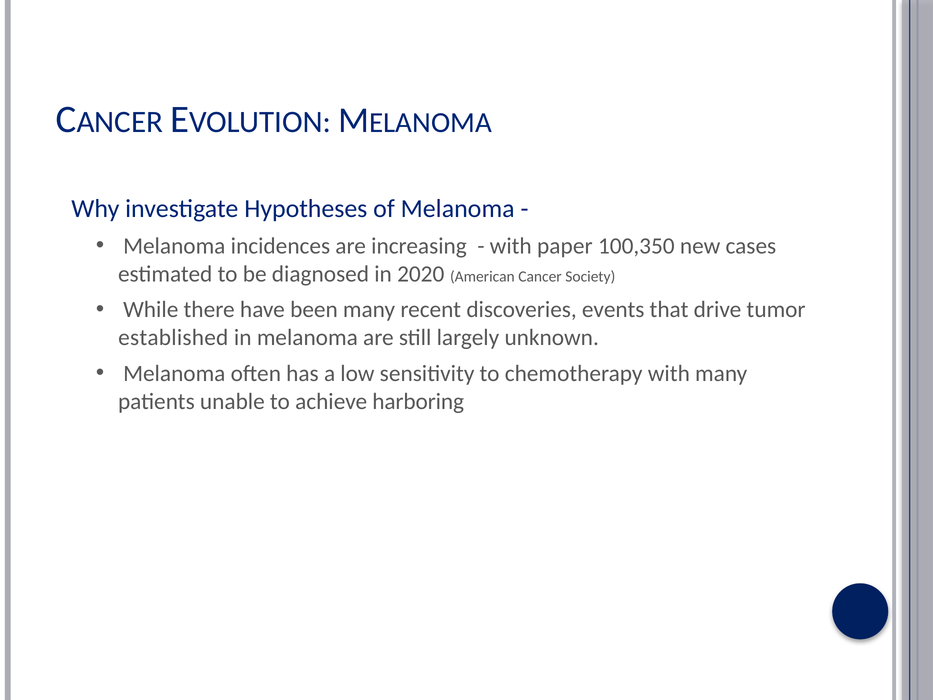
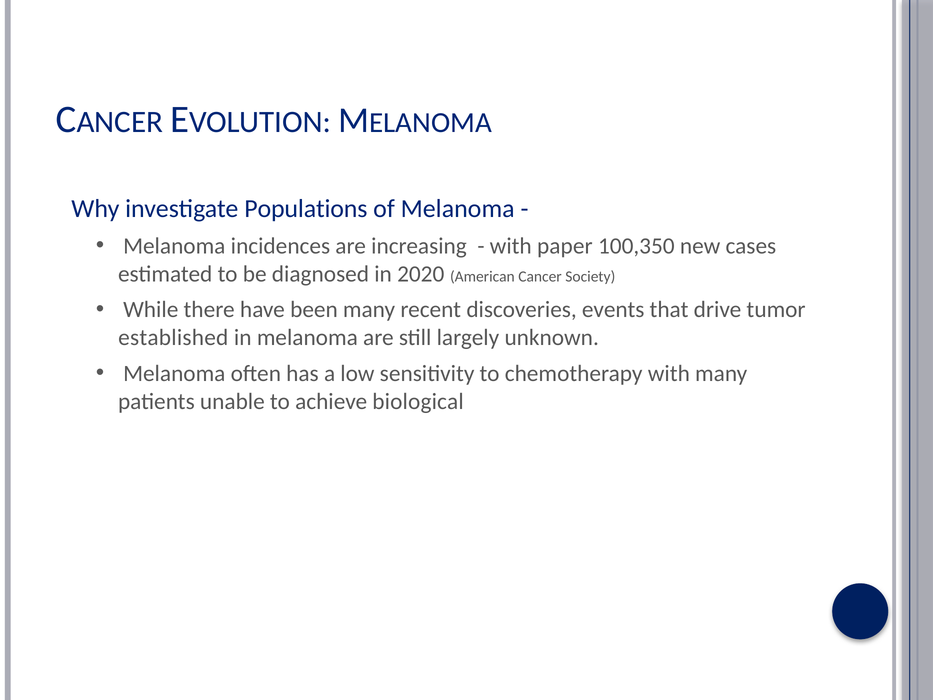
Hypotheses: Hypotheses -> Populations (306, 209)
harboring: harboring -> biological (418, 401)
